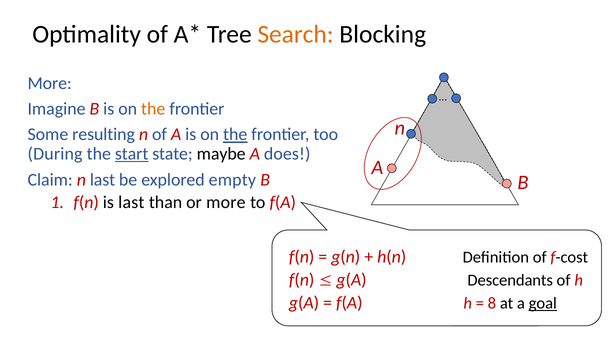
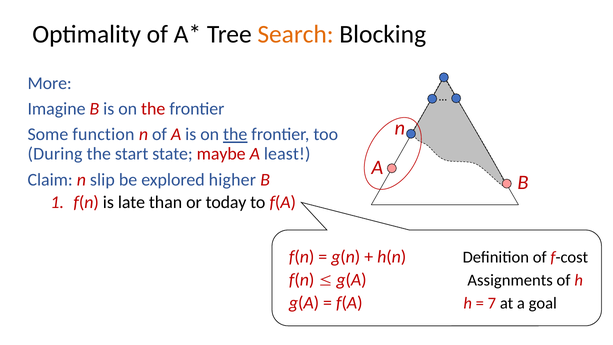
the colour: orange -> red (153, 109)
resulting: resulting -> function (103, 135)
start underline: present -> none (132, 154)
maybe colour: black -> red (221, 154)
does: does -> least (287, 154)
n last: last -> slip (102, 180)
empty: empty -> higher (232, 180)
is last: last -> late (131, 202)
or more: more -> today (226, 202)
Descendants: Descendants -> Assignments (510, 280)
8: 8 -> 7 (492, 303)
goal underline: present -> none (543, 303)
